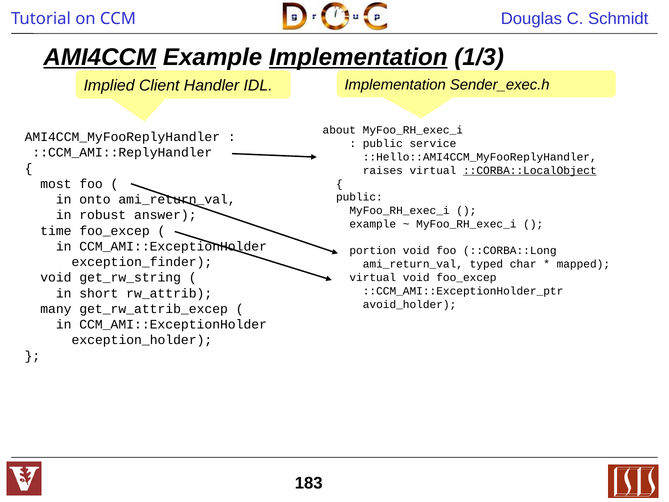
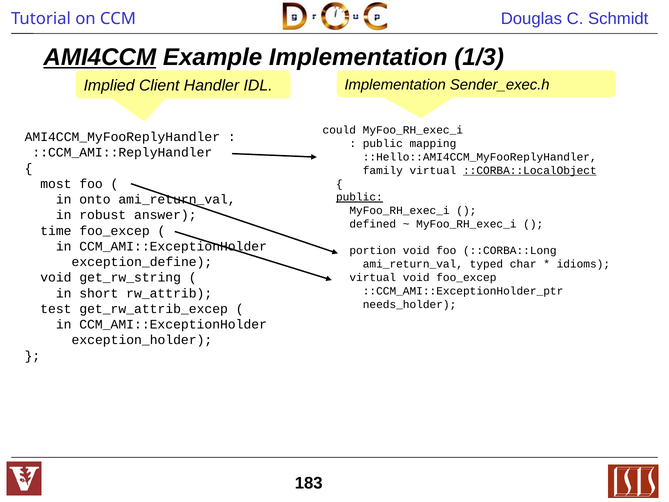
Implementation underline: present -> none (358, 57)
about: about -> could (339, 130)
service: service -> mapping (433, 144)
raises: raises -> family (383, 170)
public underline: none -> present (359, 197)
example: example -> defined (373, 224)
exception_finder: exception_finder -> exception_define (142, 262)
mapped: mapped -> idioms (583, 264)
avoid_holder: avoid_holder -> needs_holder (410, 304)
many: many -> test (56, 309)
